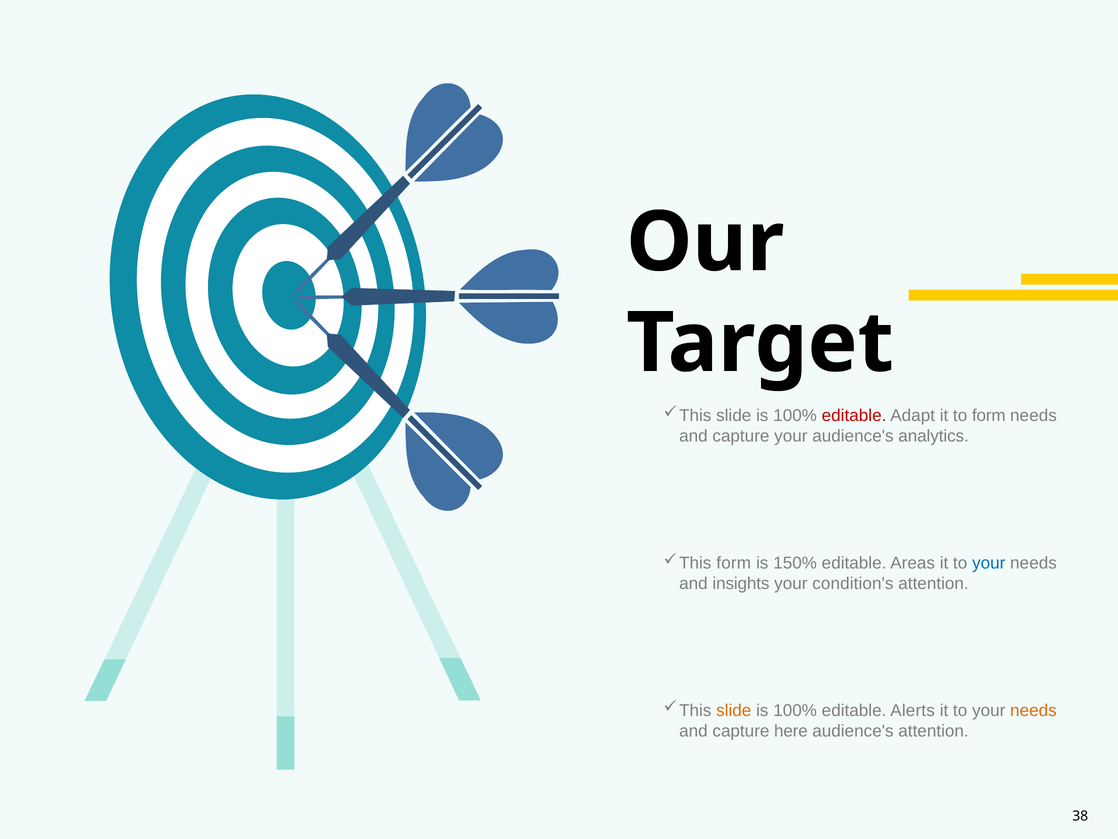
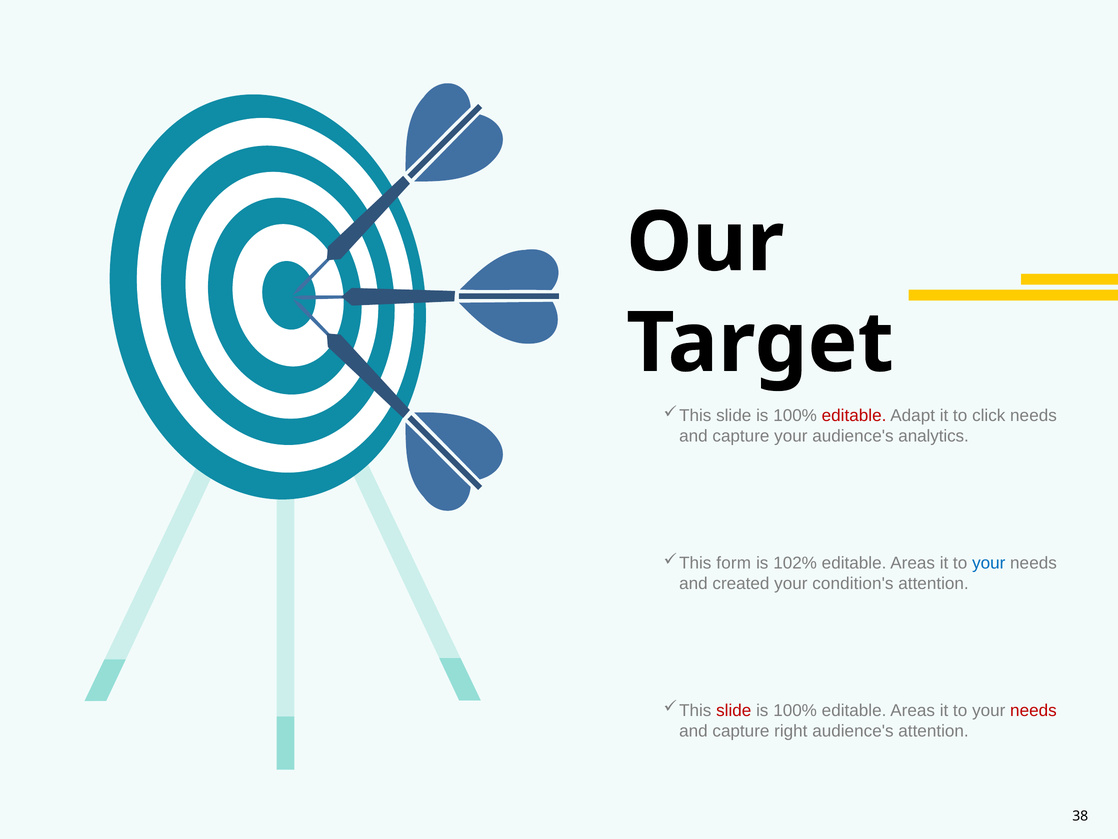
to form: form -> click (989, 416)
150%: 150% -> 102% (795, 563)
insights: insights -> created (741, 583)
slide colour: orange -> red (734, 710)
100% editable Alerts: Alerts -> Areas (913, 710)
needs colour: orange -> red (1033, 710)
here: here -> right (791, 731)
